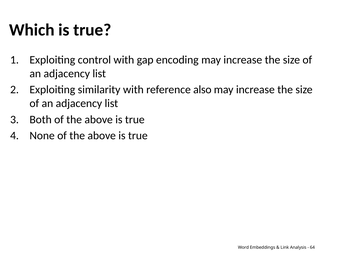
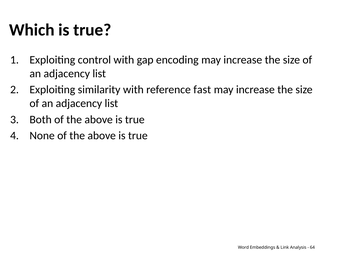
also: also -> fast (202, 90)
